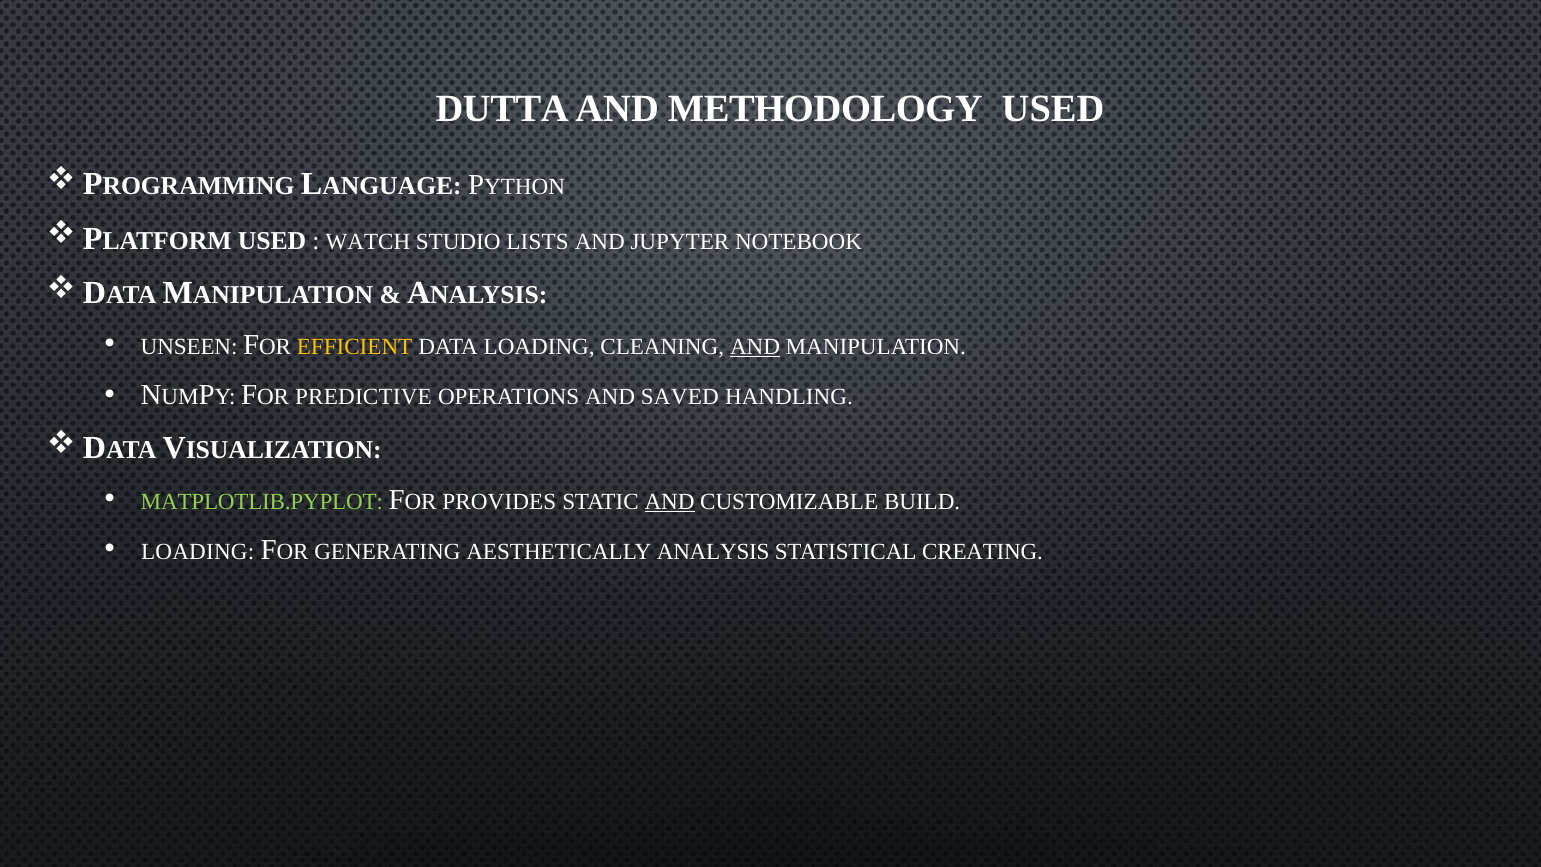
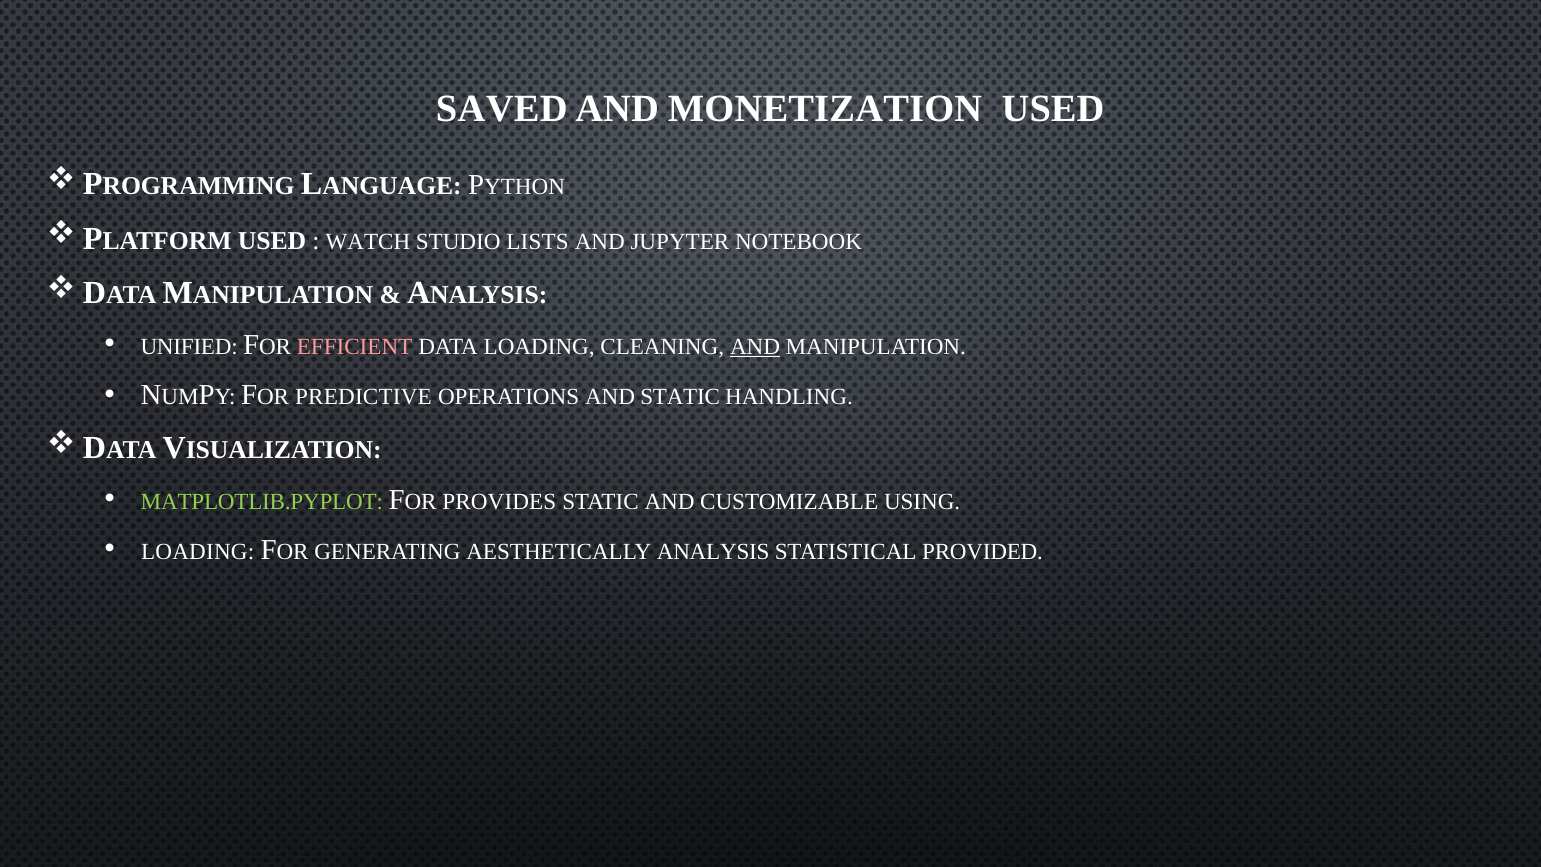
DUTTA: DUTTA -> SAVED (502, 109)
METHODOLOGY: METHODOLOGY -> MONETIZATION (825, 109)
UNSEEN: UNSEEN -> UNIFIED (189, 347)
EFFICIENT colour: yellow -> pink (355, 347)
AND SAVED: SAVED -> STATIC (680, 397)
AND underline: present -> none (670, 502)
BUILD: BUILD -> USING (922, 502)
CREATING: CREATING -> PROVIDED (983, 552)
